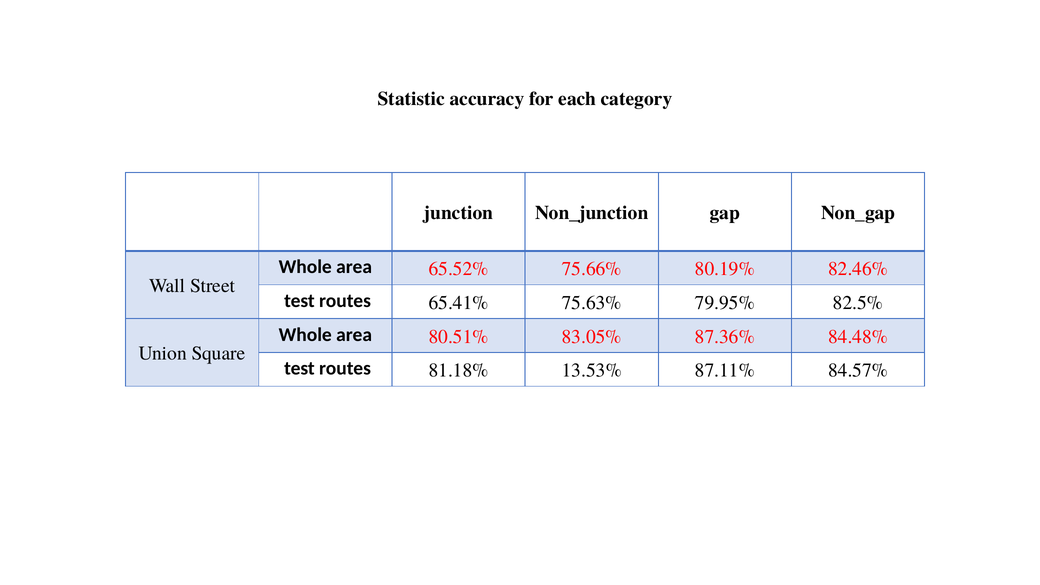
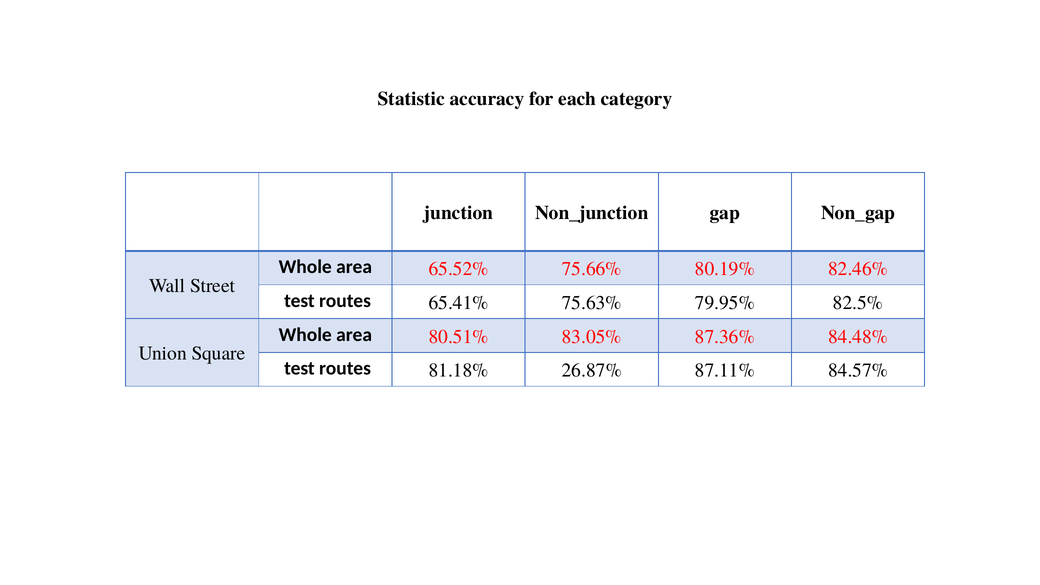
13.53%: 13.53% -> 26.87% (592, 370)
